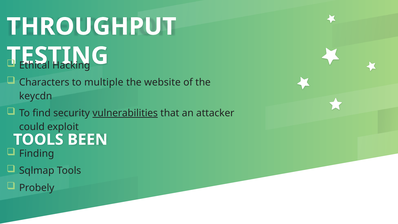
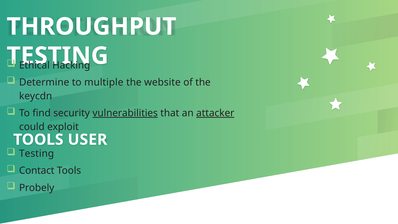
Characters: Characters -> Determine (44, 82)
attacker underline: none -> present (215, 113)
BEEN: BEEN -> USER (87, 140)
Finding: Finding -> Testing (37, 154)
Sqlmap: Sqlmap -> Contact (37, 171)
